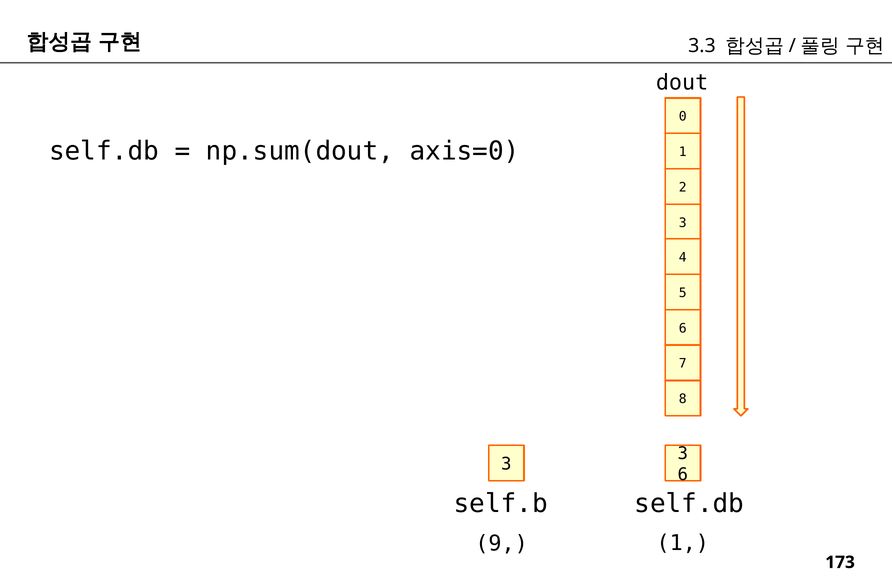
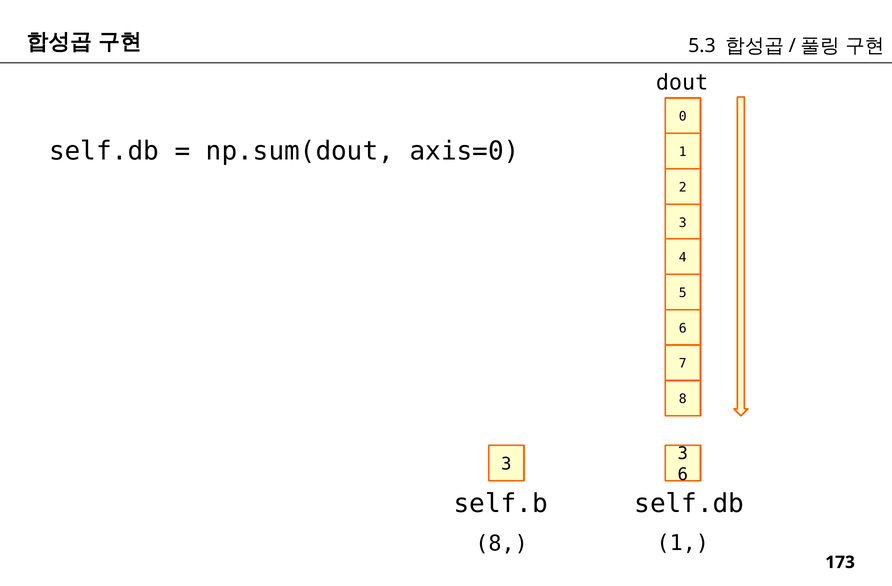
3.3: 3.3 -> 5.3 (702, 46)
9: 9 -> 8 (502, 543)
